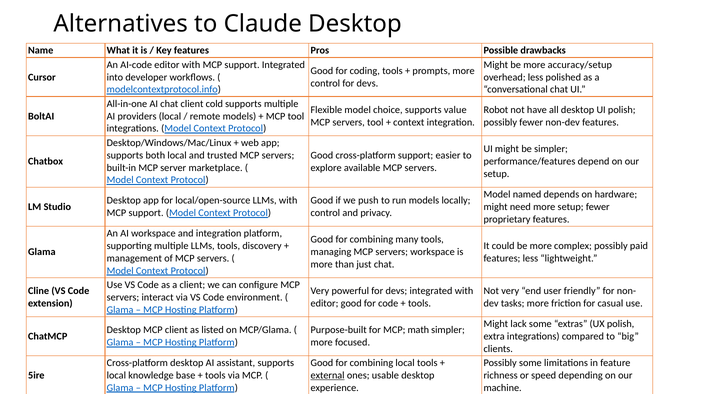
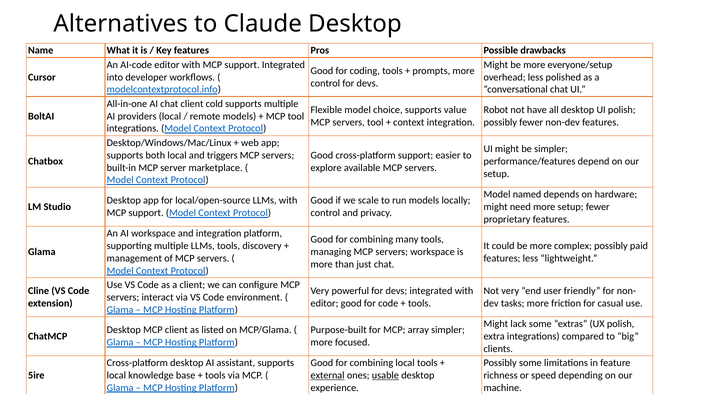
accuracy/setup: accuracy/setup -> everyone/setup (580, 65)
trusted: trusted -> triggers (222, 155)
push: push -> scale (368, 201)
math: math -> array (418, 330)
usable underline: none -> present (385, 376)
